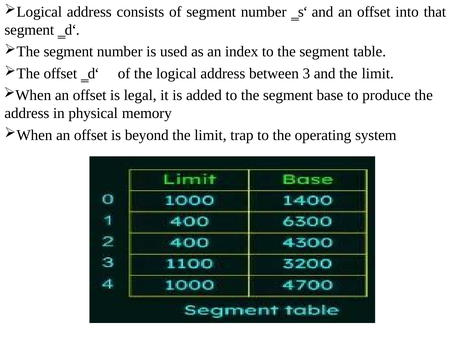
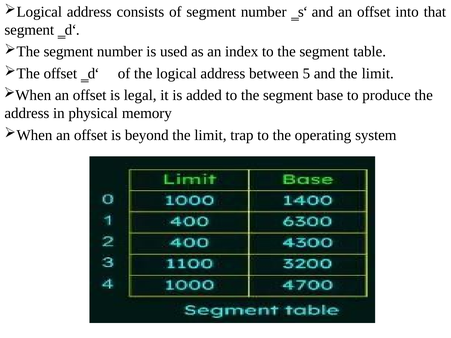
3: 3 -> 5 (306, 74)
